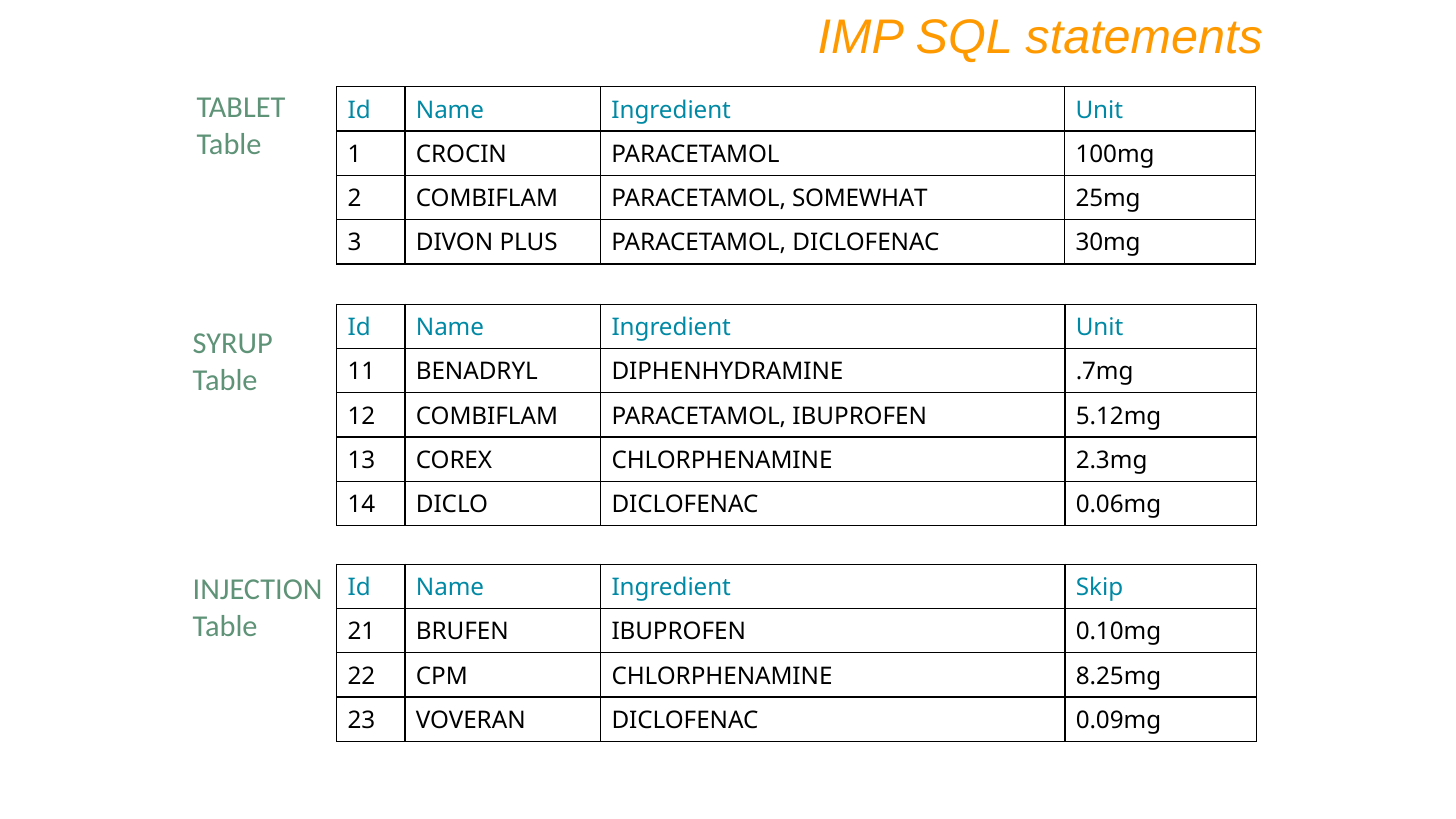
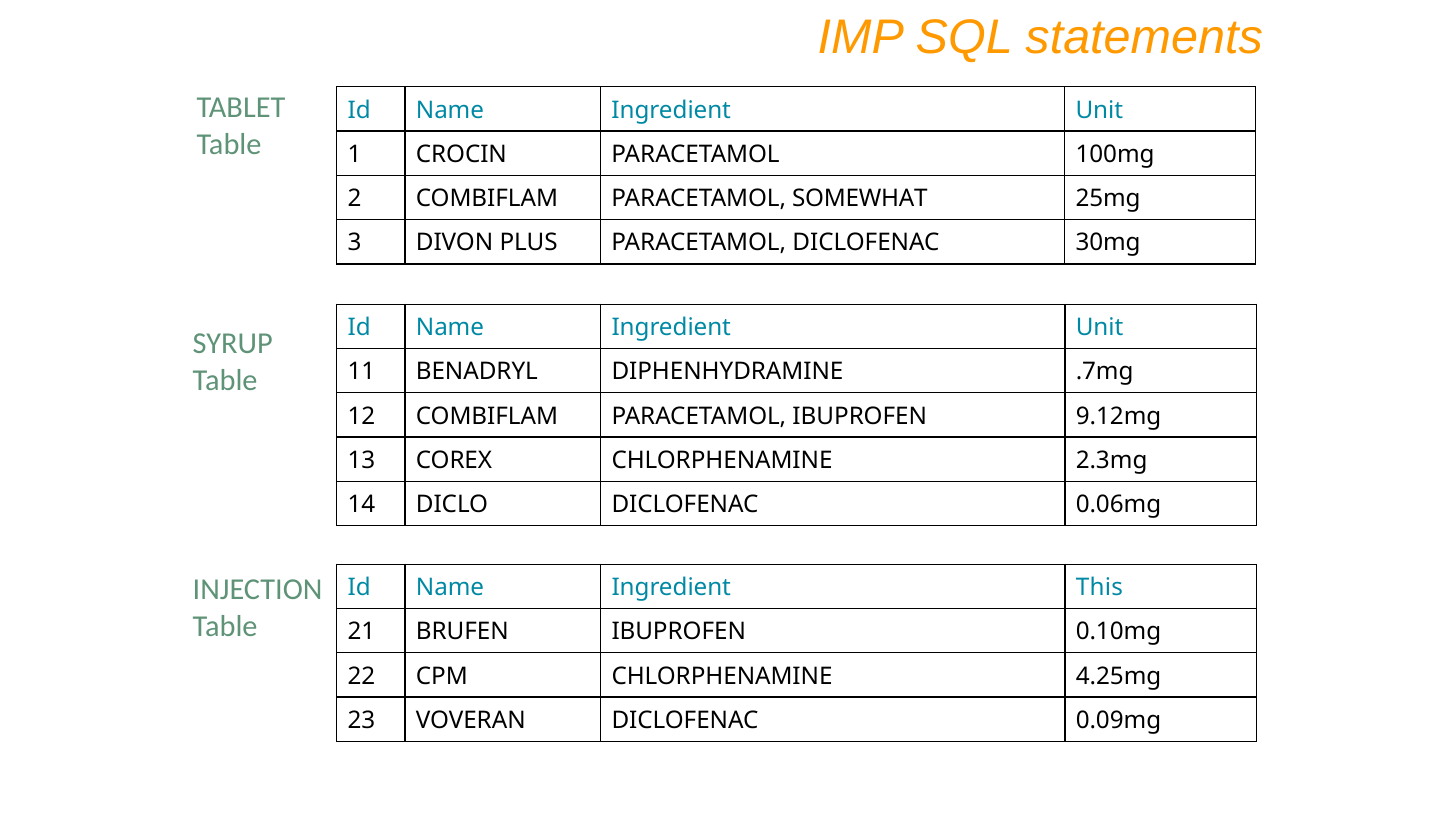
5.12mg: 5.12mg -> 9.12mg (1119, 416)
Skip: Skip -> This (1099, 587)
8.25mg: 8.25mg -> 4.25mg (1119, 676)
